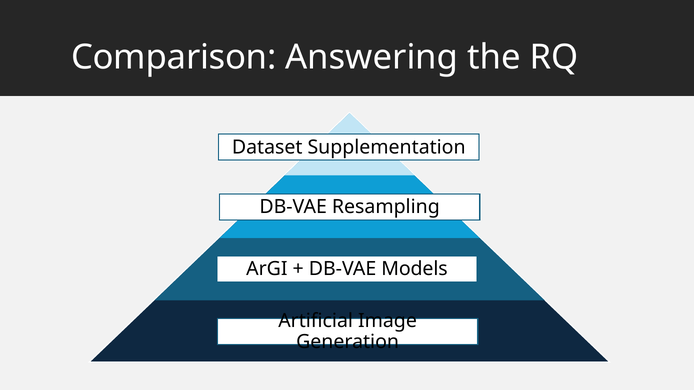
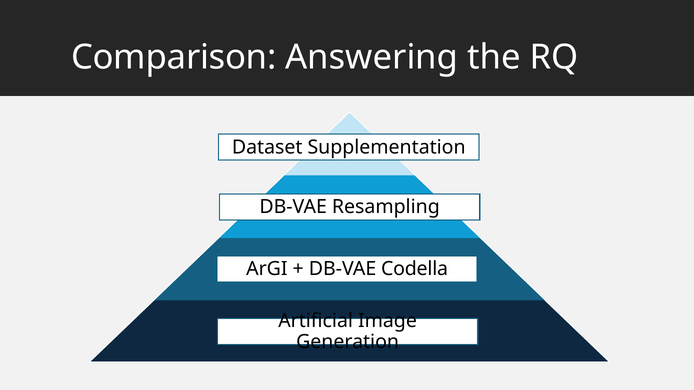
Models: Models -> Codella (415, 269)
